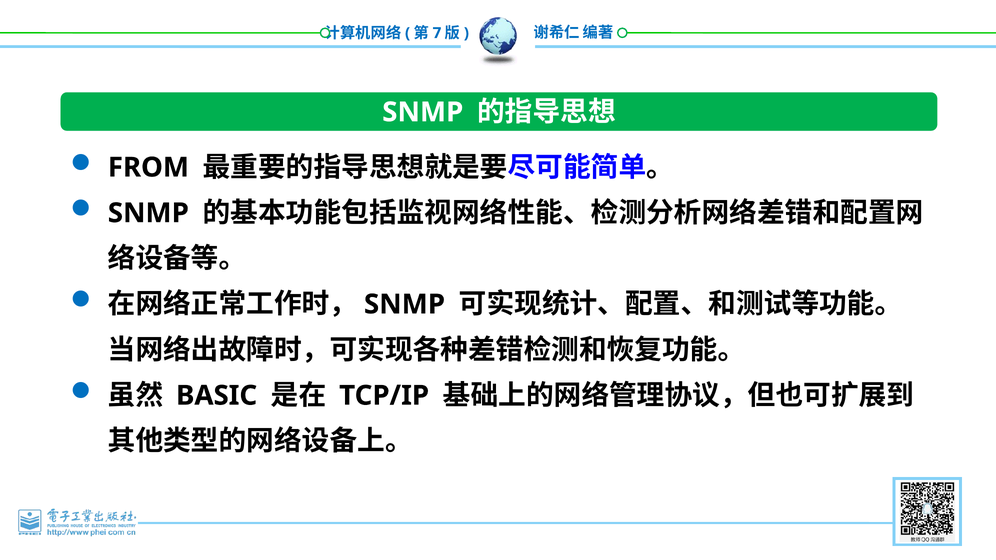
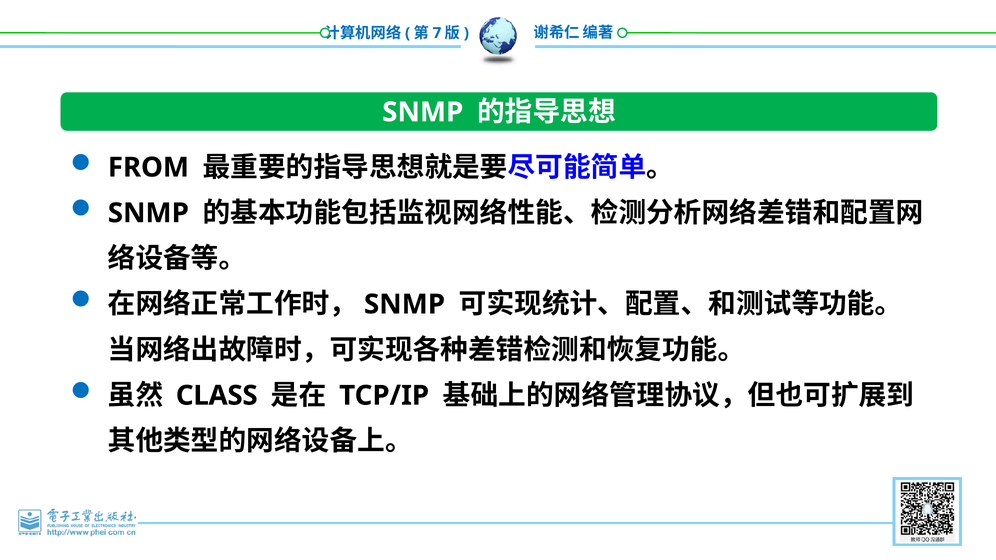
BASIC: BASIC -> CLASS (217, 396)
